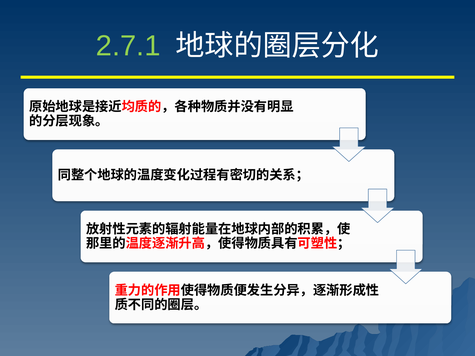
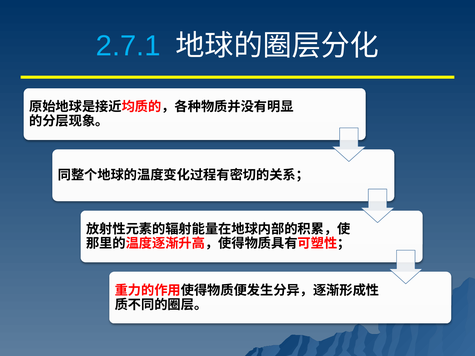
2.7.1 colour: light green -> light blue (128, 46)
